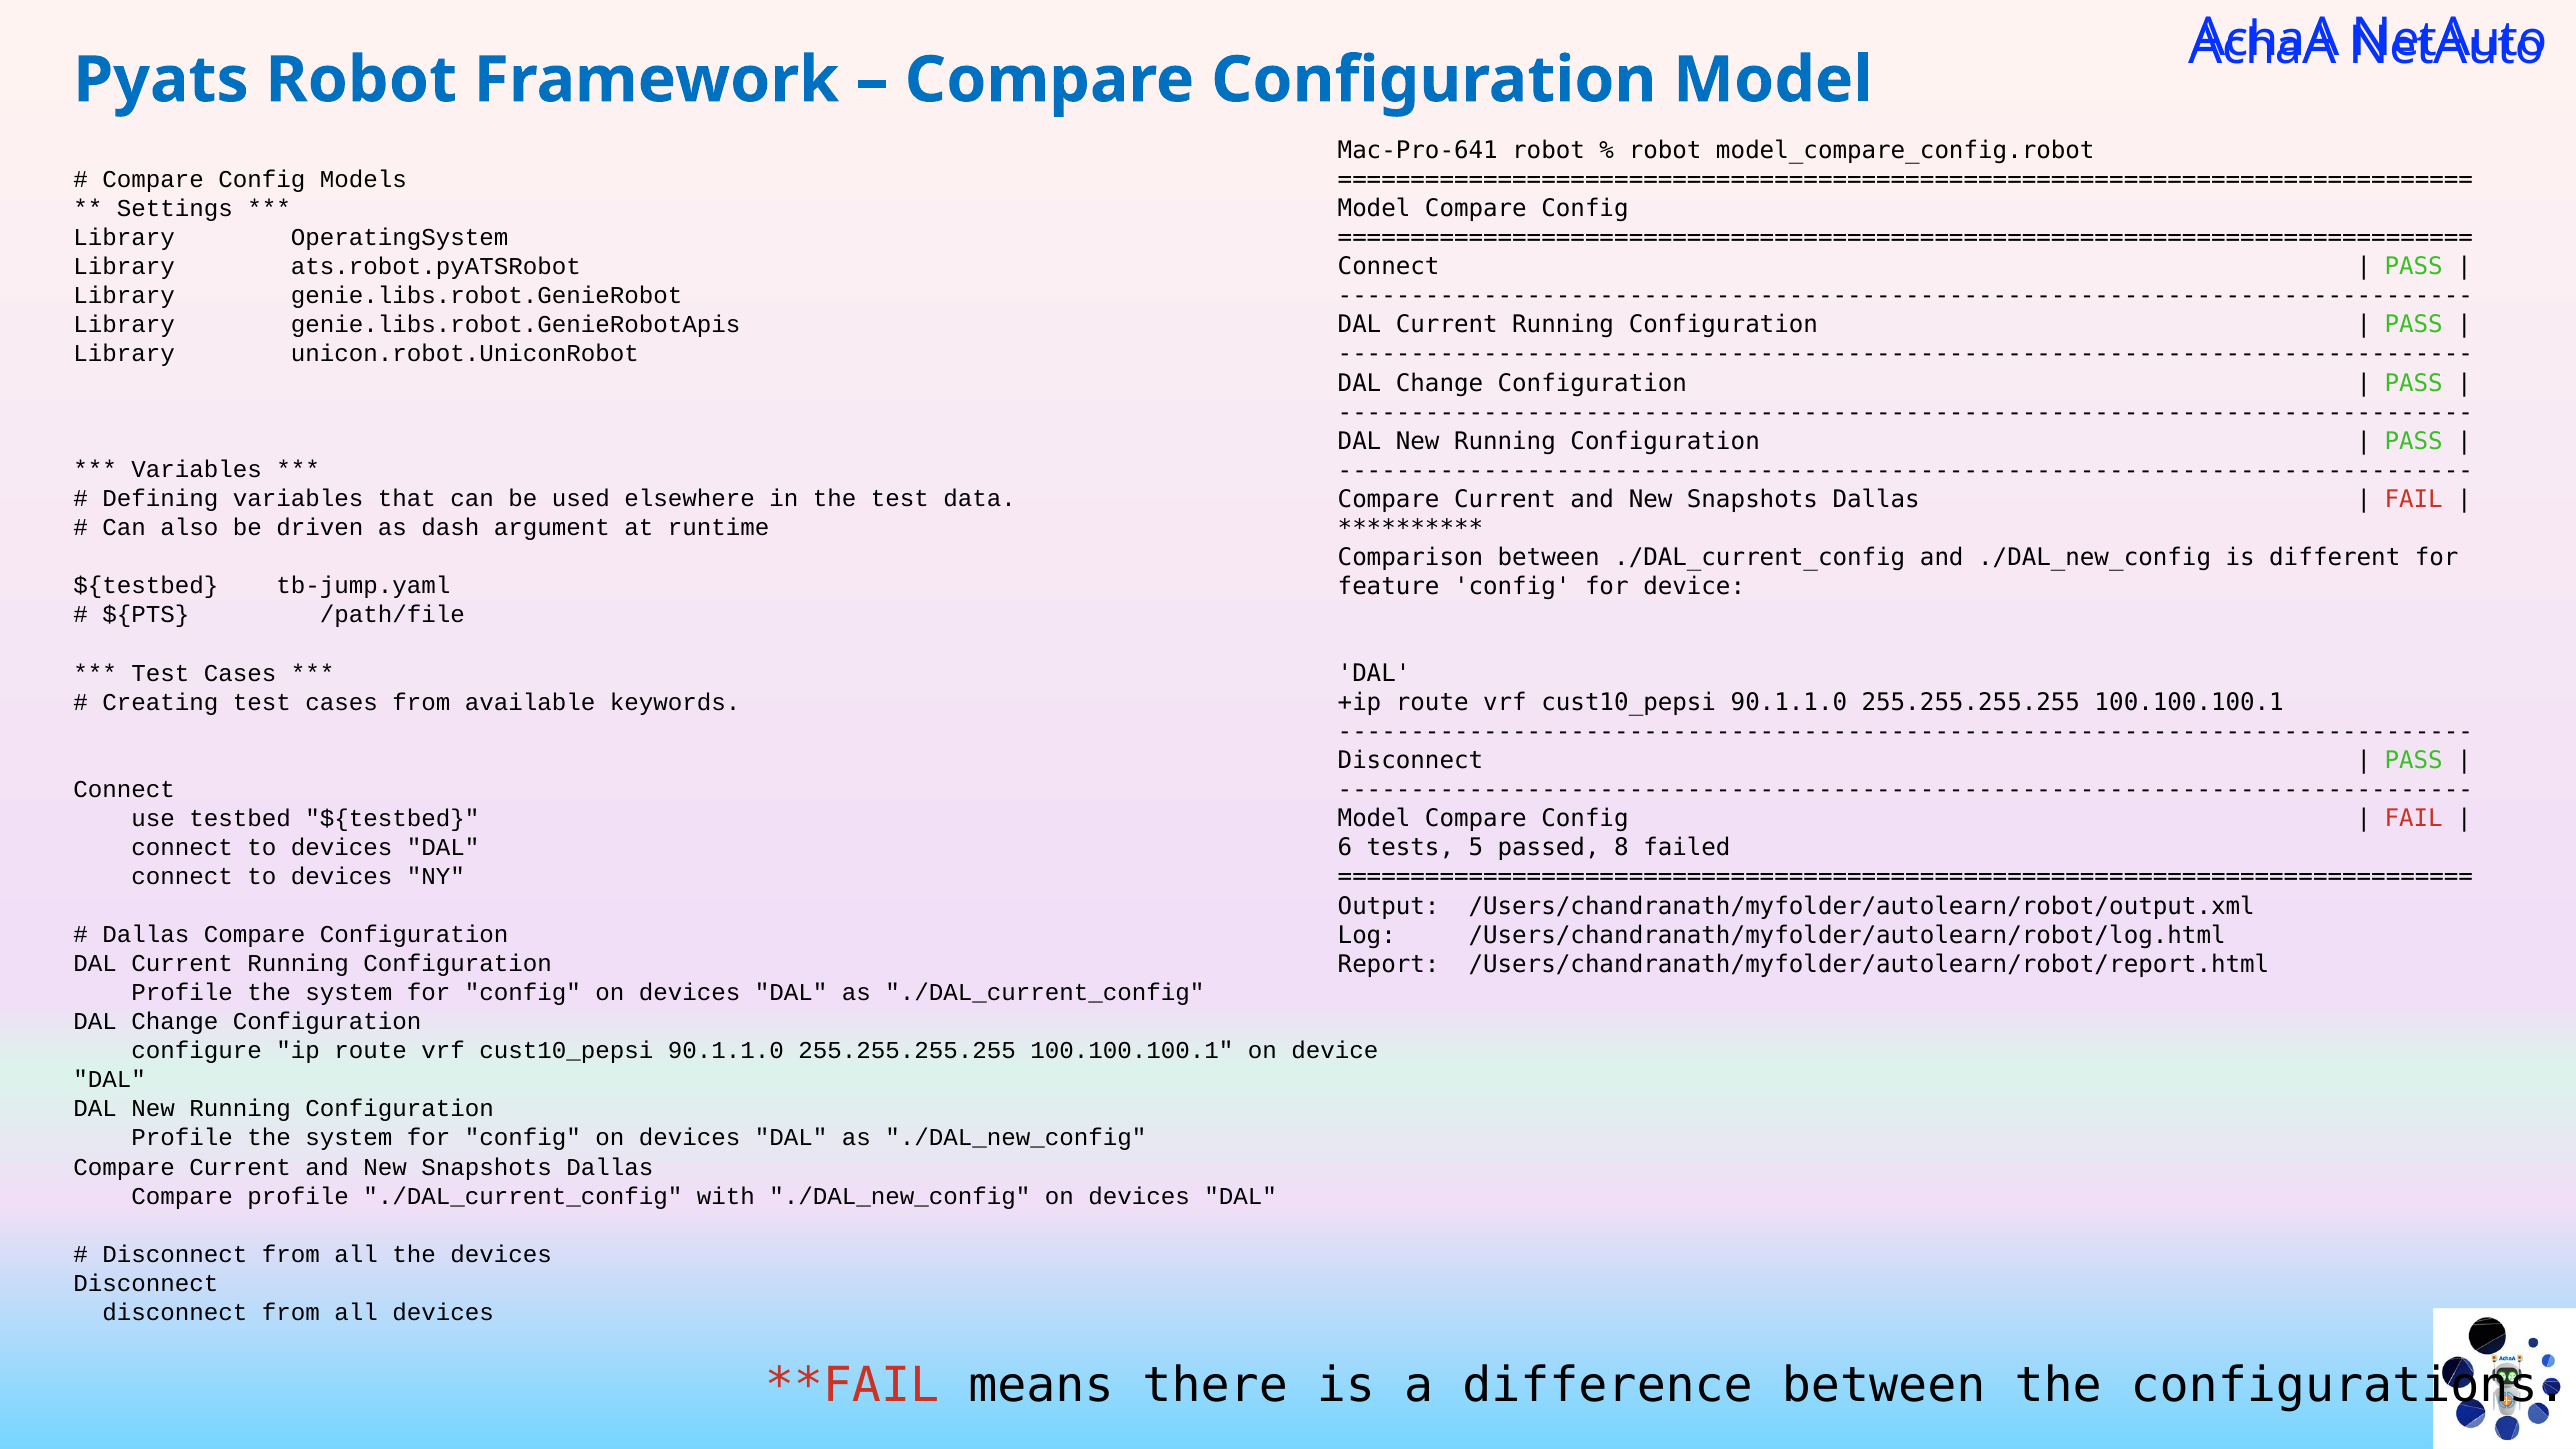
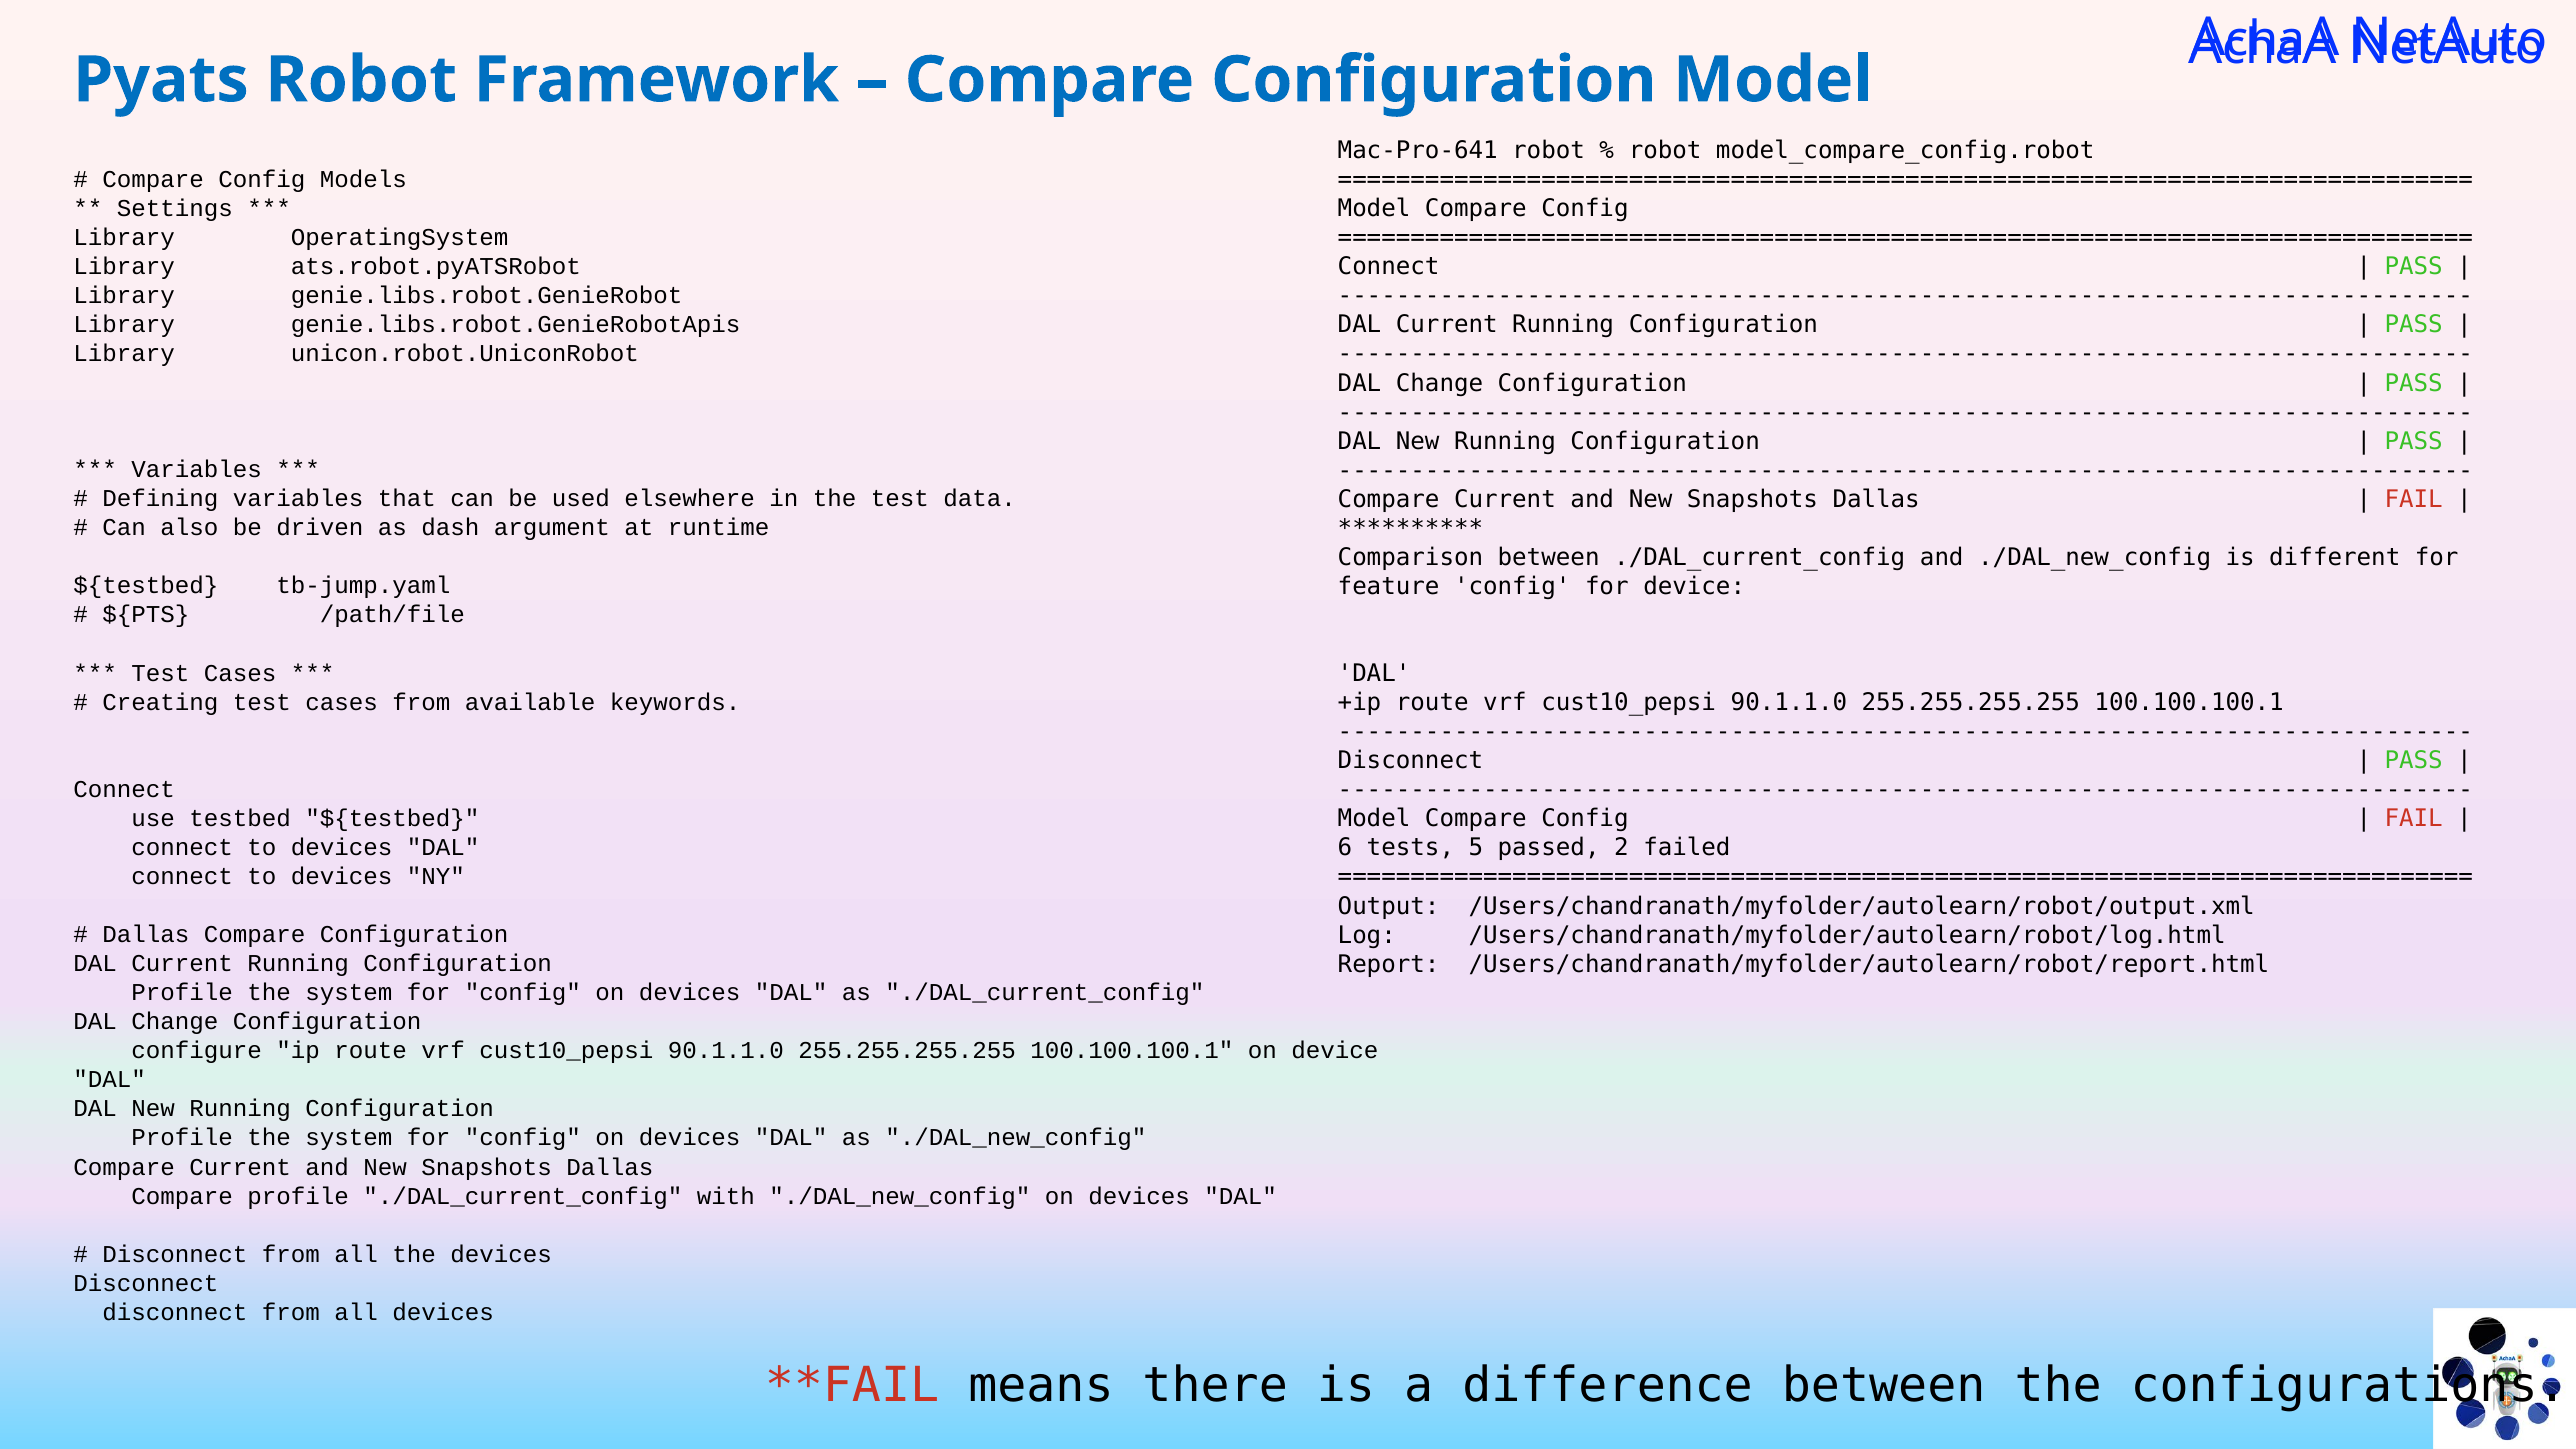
8: 8 -> 2 (1621, 848)
